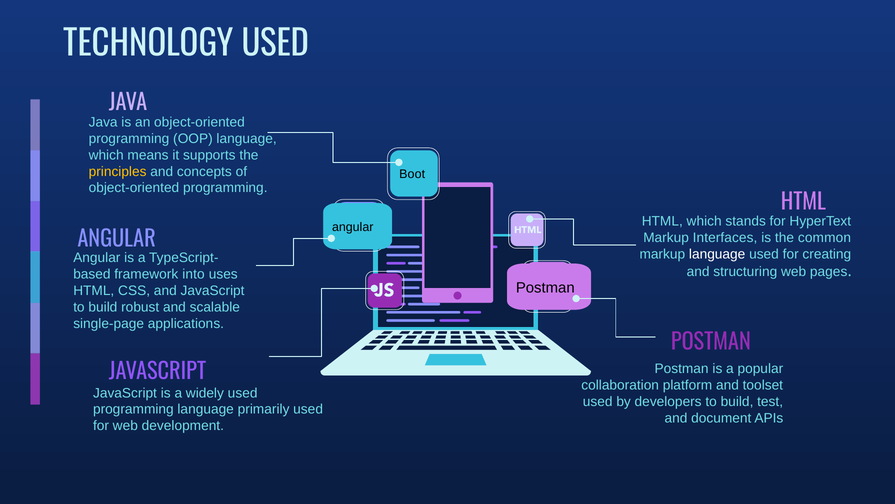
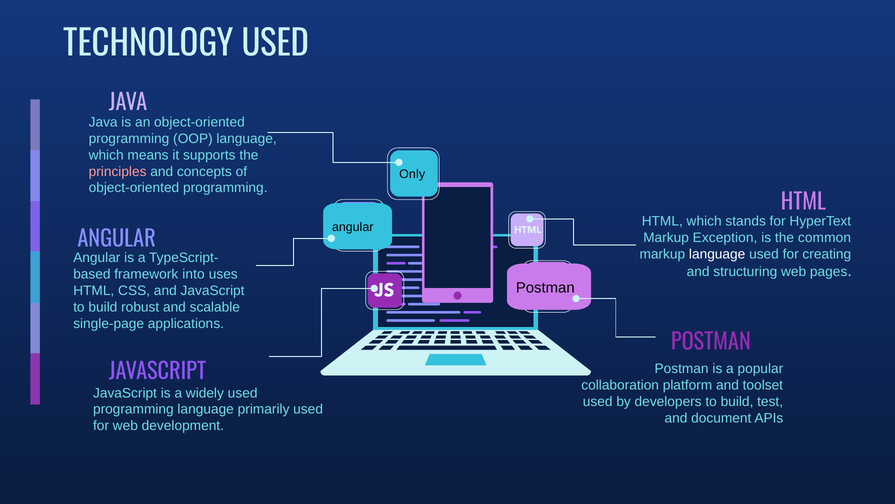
principles colour: yellow -> pink (118, 171)
Boot: Boot -> Only (412, 174)
Interfaces: Interfaces -> Exception (725, 237)
